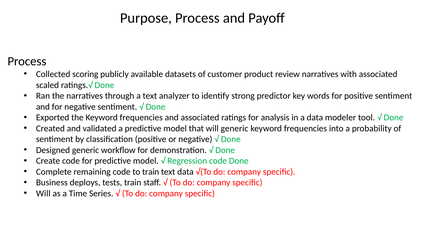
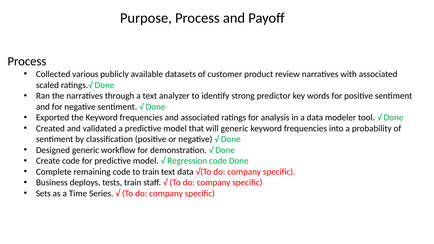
scoring: scoring -> various (85, 74)
Will: Will -> Sets (43, 194)
